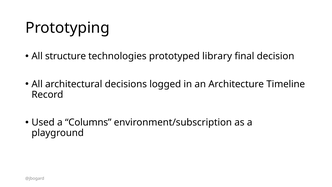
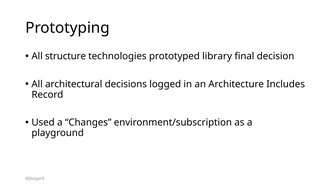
Timeline: Timeline -> Includes (286, 84)
Columns: Columns -> Changes (88, 122)
